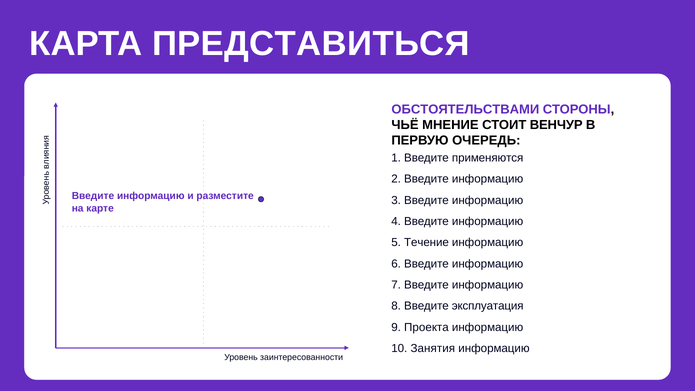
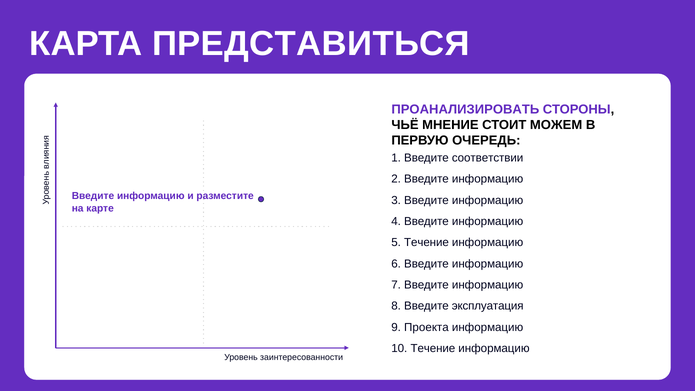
ОБСТОЯТЕЛЬСТВАМИ: ОБСТОЯТЕЛЬСТВАМИ -> ПРОАНАЛИЗИРОВАТЬ (465, 109)
ВЕНЧУР: ВЕНЧУР -> МОЖЕМ (556, 125)
применяются: применяются -> соответствии (488, 158)
10 Занятия: Занятия -> Течение (433, 348)
